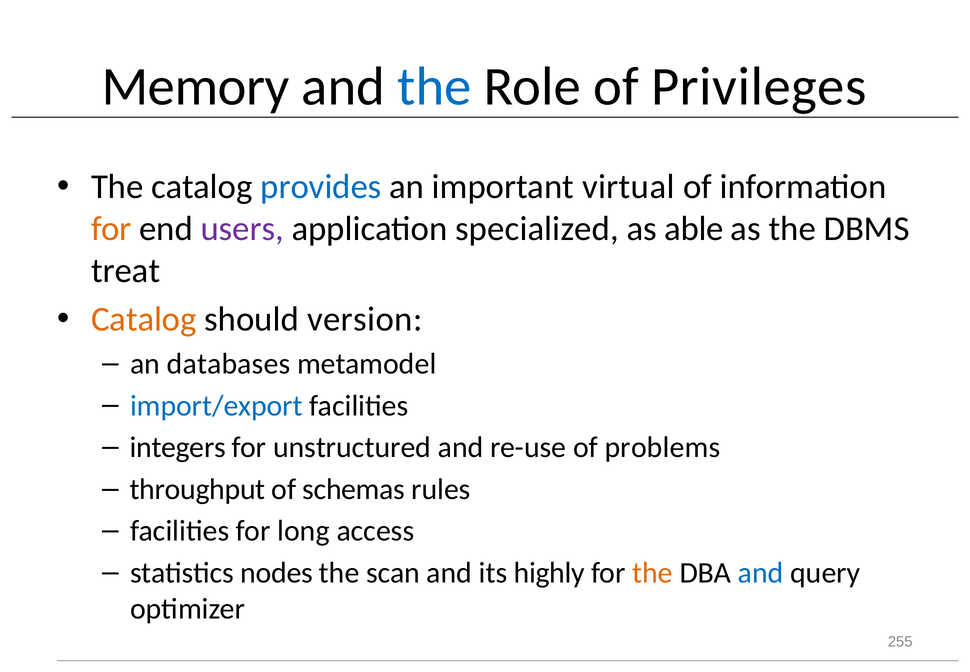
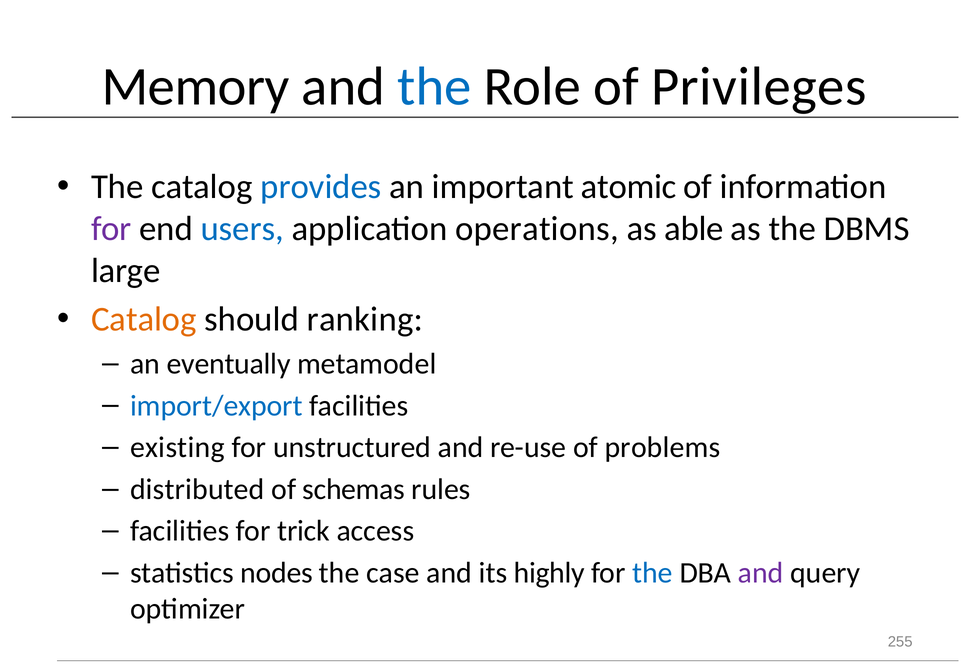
virtual: virtual -> atomic (629, 187)
for colour: orange -> purple (111, 229)
users colour: purple -> blue (242, 229)
specialized: specialized -> operations (537, 229)
treat: treat -> large (126, 270)
version: version -> ranking (365, 319)
databases: databases -> eventually (229, 364)
integers: integers -> existing (177, 447)
throughput: throughput -> distributed (197, 489)
long: long -> trick (304, 531)
scan: scan -> case (393, 573)
the colour: orange -> blue (653, 573)
and colour: blue -> purple (761, 573)
